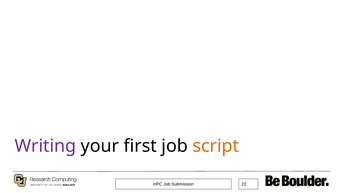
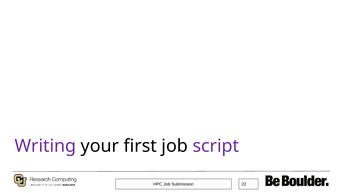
script colour: orange -> purple (216, 146)
